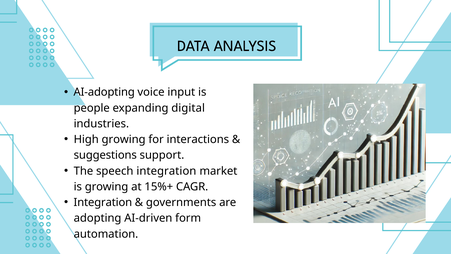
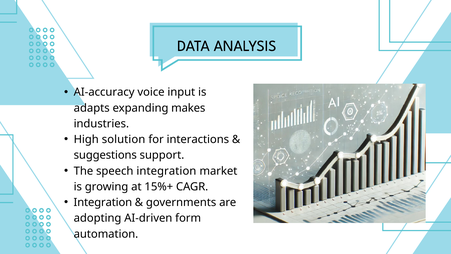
AI-adopting: AI-adopting -> AI-accuracy (104, 92)
people: people -> adapts (92, 108)
digital: digital -> makes (188, 108)
High growing: growing -> solution (124, 139)
